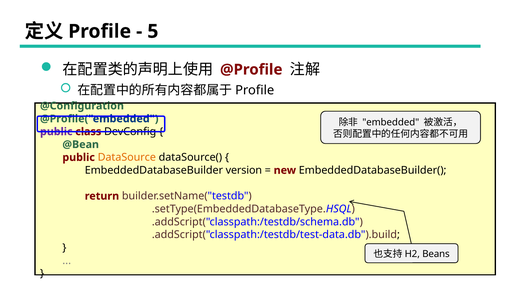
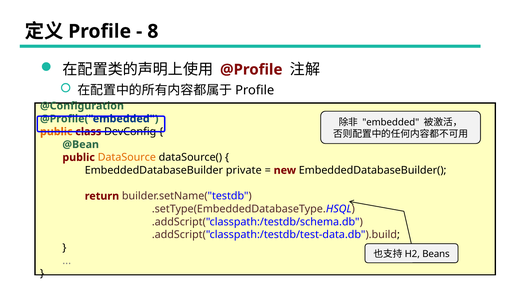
5: 5 -> 8 (153, 31)
public colour: purple -> orange (56, 132)
version: version -> private (244, 170)
